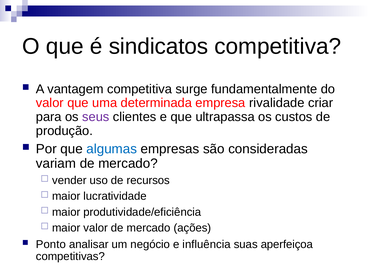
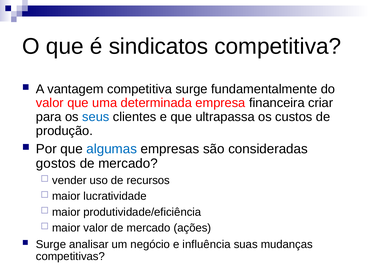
rivalidade: rivalidade -> financeira (277, 103)
seus colour: purple -> blue (96, 117)
variam: variam -> gostos (56, 163)
Ponto: Ponto -> Surge (51, 244)
aperfeiçoa: aperfeiçoa -> mudanças (287, 244)
